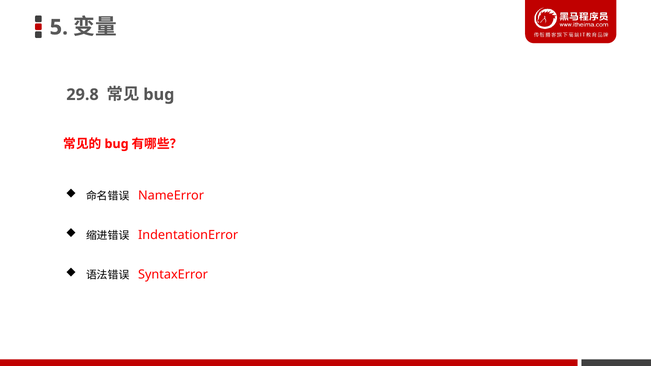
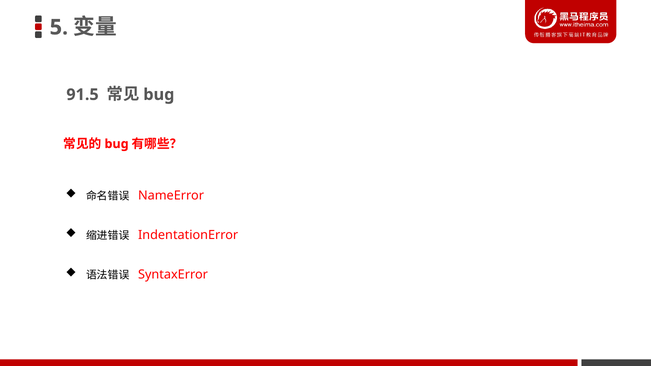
29.8: 29.8 -> 91.5 (83, 95)
